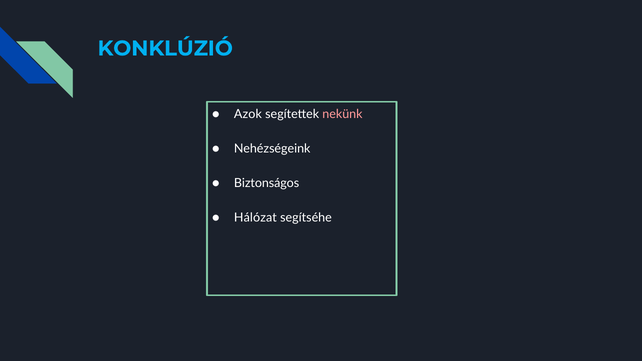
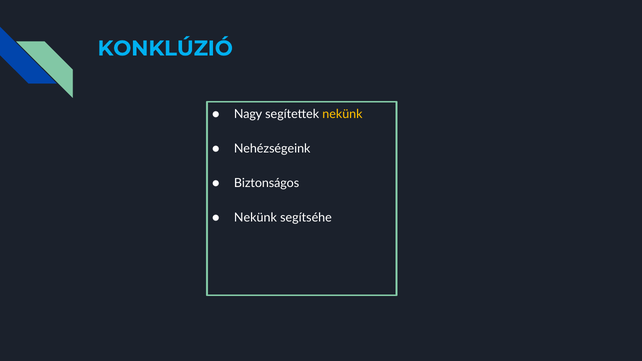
Azok: Azok -> Nagy (248, 114)
nekünk colour: pink -> yellow (342, 114)
Hálózat: Hálózat -> Nekünk (255, 218)
